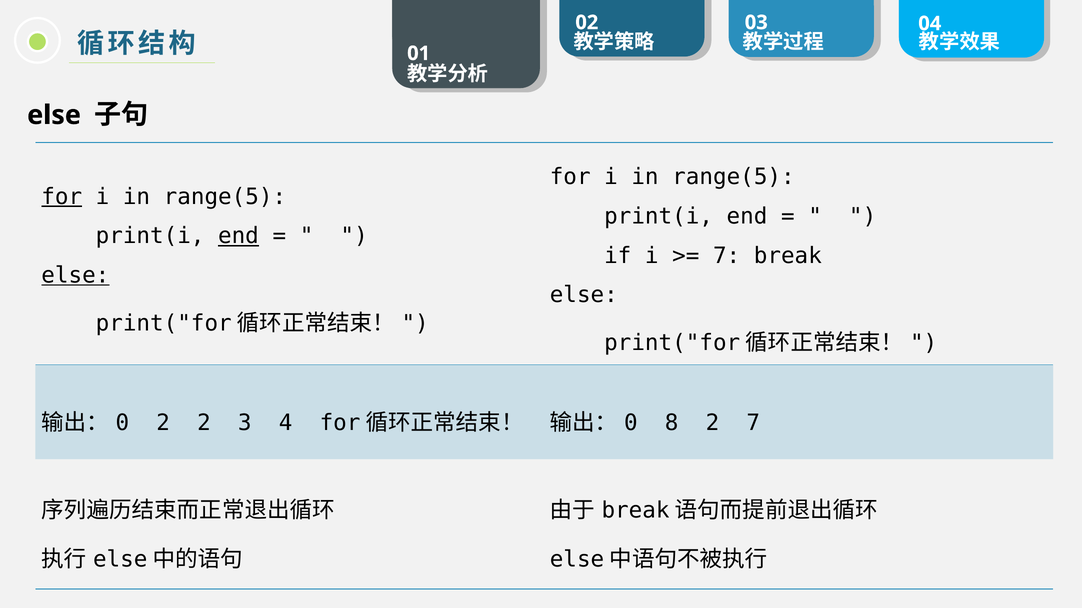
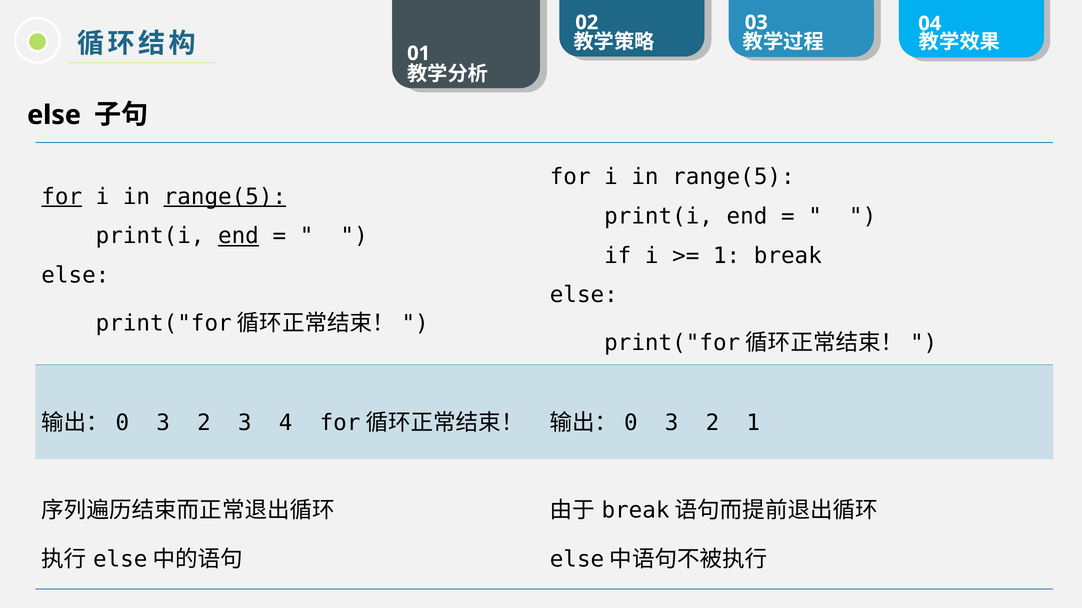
range(5 underline: none -> present (225, 197)
7: 7 -> 1 (727, 256)
else underline: present -> none (75, 276)
2: 2 -> 3 (163, 423)
8: 8 -> 3 (672, 423)
2 7: 7 -> 1 (753, 423)
